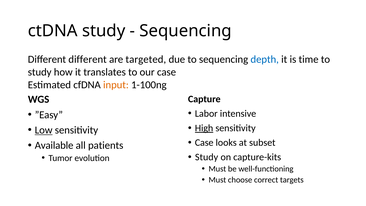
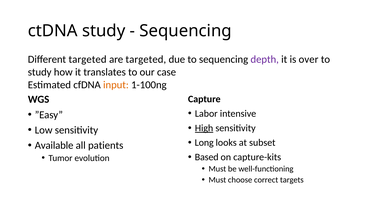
Different different: different -> targeted (88, 59)
depth colour: blue -> purple (265, 59)
time: time -> over (309, 59)
Low underline: present -> none (44, 130)
Case: Case -> Long (204, 143)
Study: Study -> Based (207, 157)
